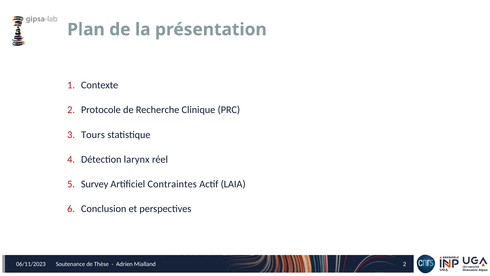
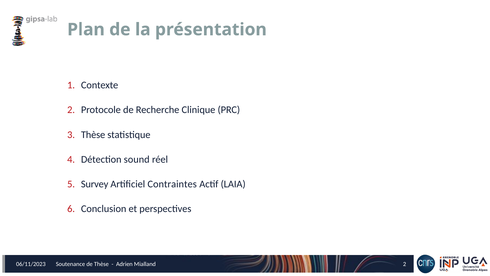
Tours: Tours -> Thèse (93, 134)
larynx: larynx -> sound (137, 159)
